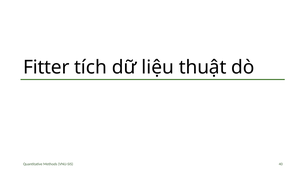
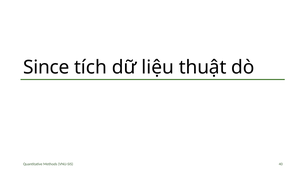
Fitter: Fitter -> Since (46, 67)
